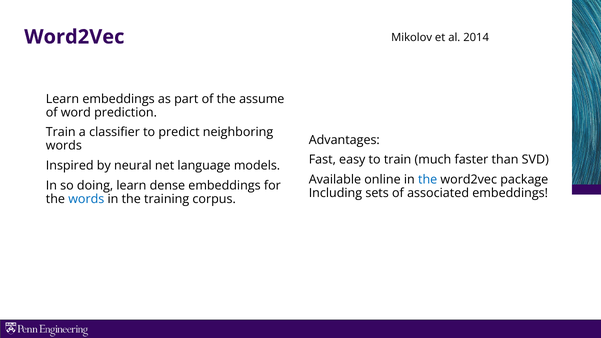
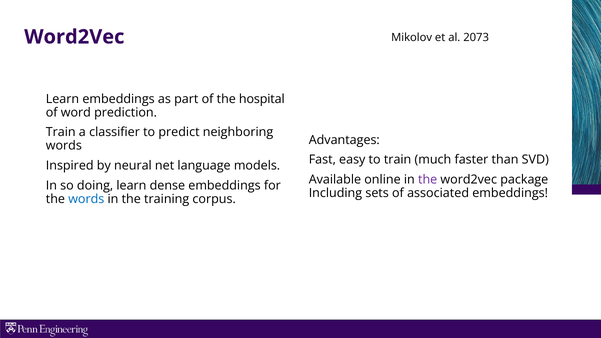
2014: 2014 -> 2073 (476, 38)
assume: assume -> hospital (262, 99)
the colour: blue -> purple (428, 180)
